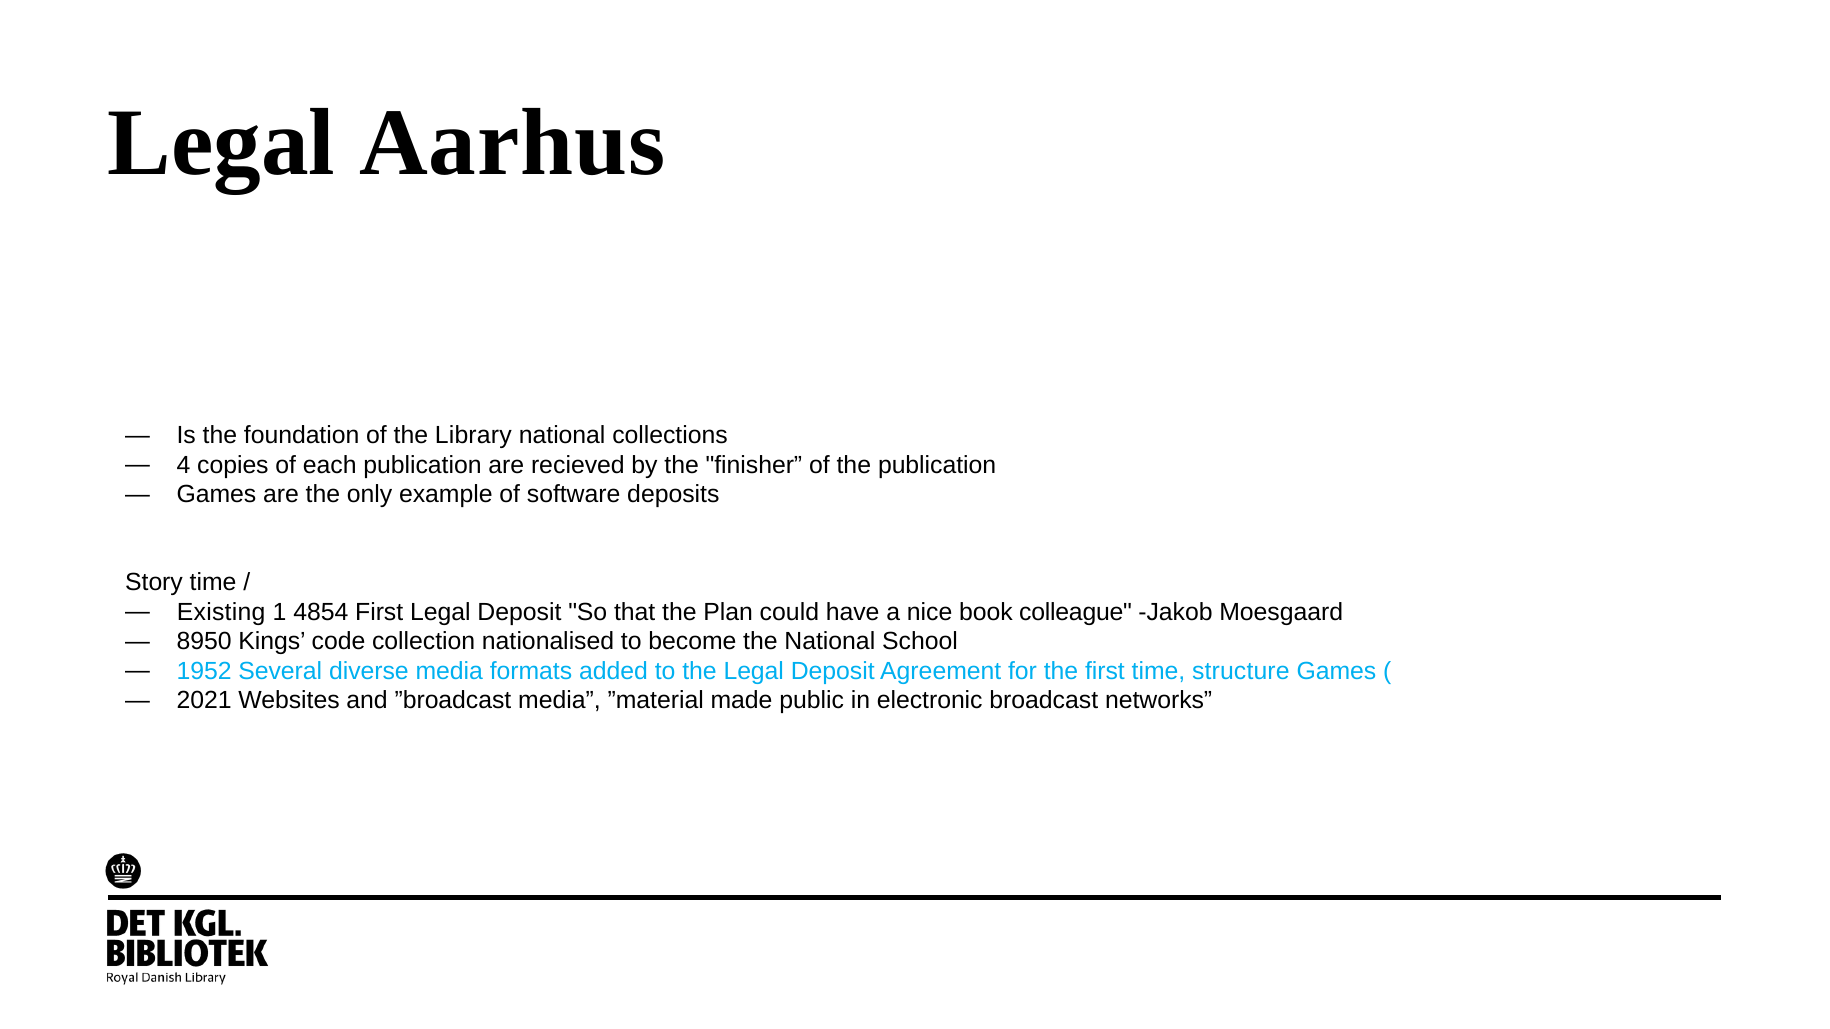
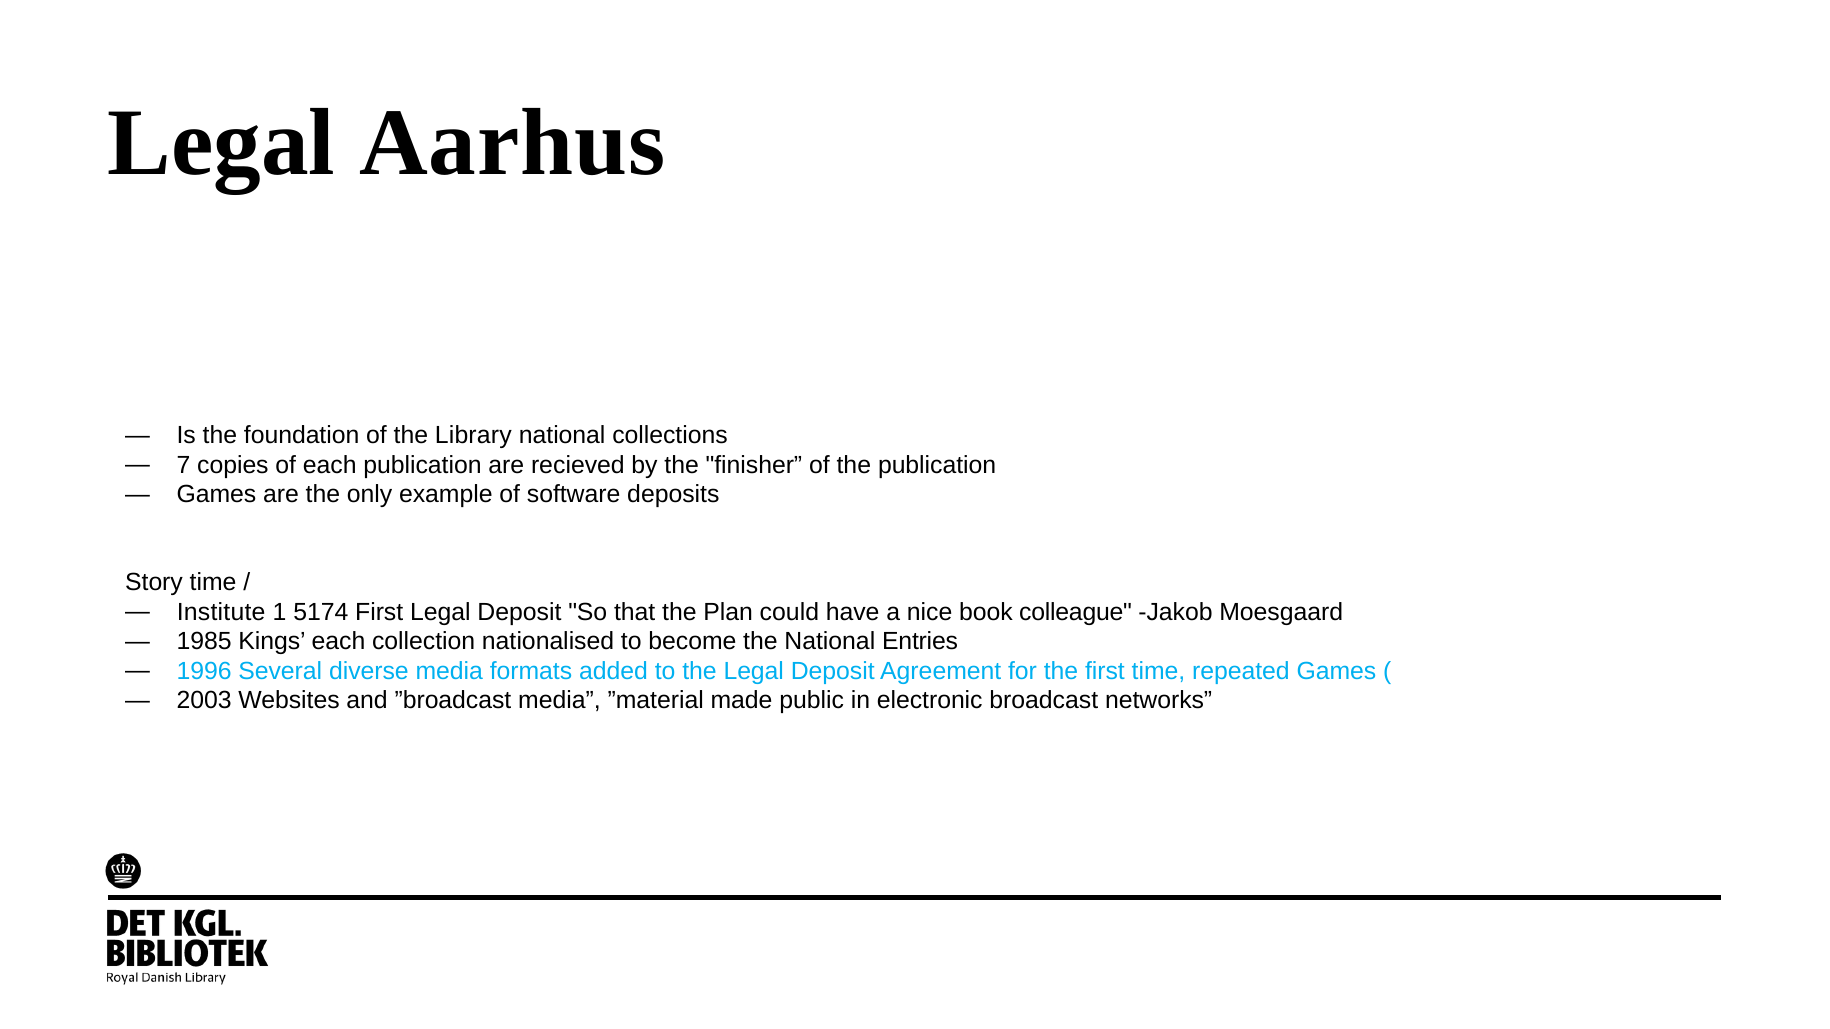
4: 4 -> 7 (183, 465)
Existing: Existing -> Institute (221, 612)
4854: 4854 -> 5174 (321, 612)
8950: 8950 -> 1985 (204, 642)
Kings code: code -> each (339, 642)
School: School -> Entries (920, 642)
1952: 1952 -> 1996 (204, 671)
structure: structure -> repeated (1241, 671)
2021: 2021 -> 2003 (204, 701)
